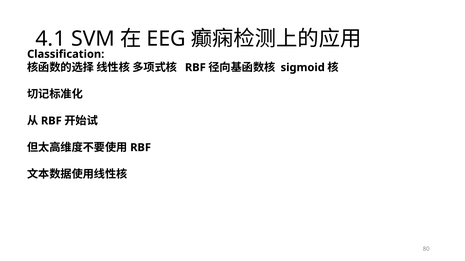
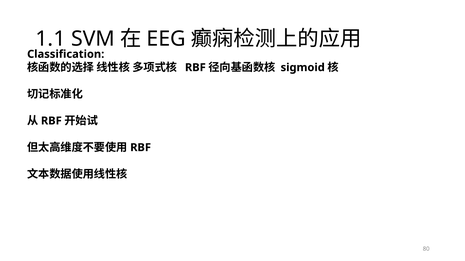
4.1: 4.1 -> 1.1 (50, 39)
